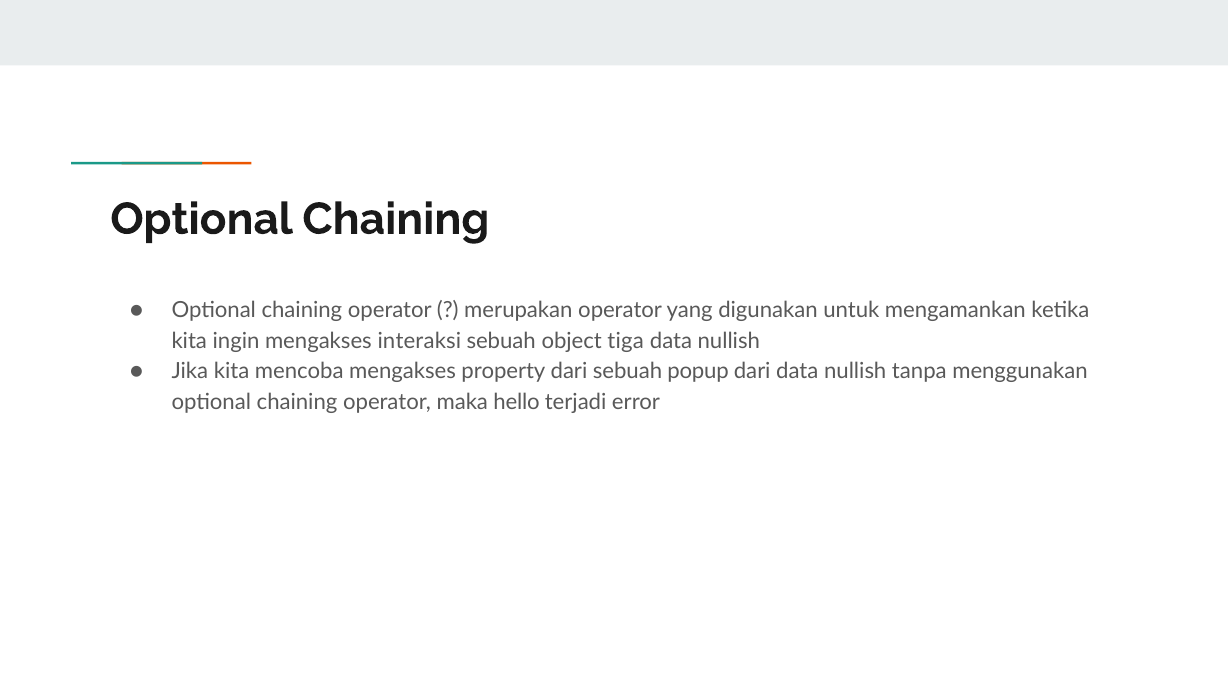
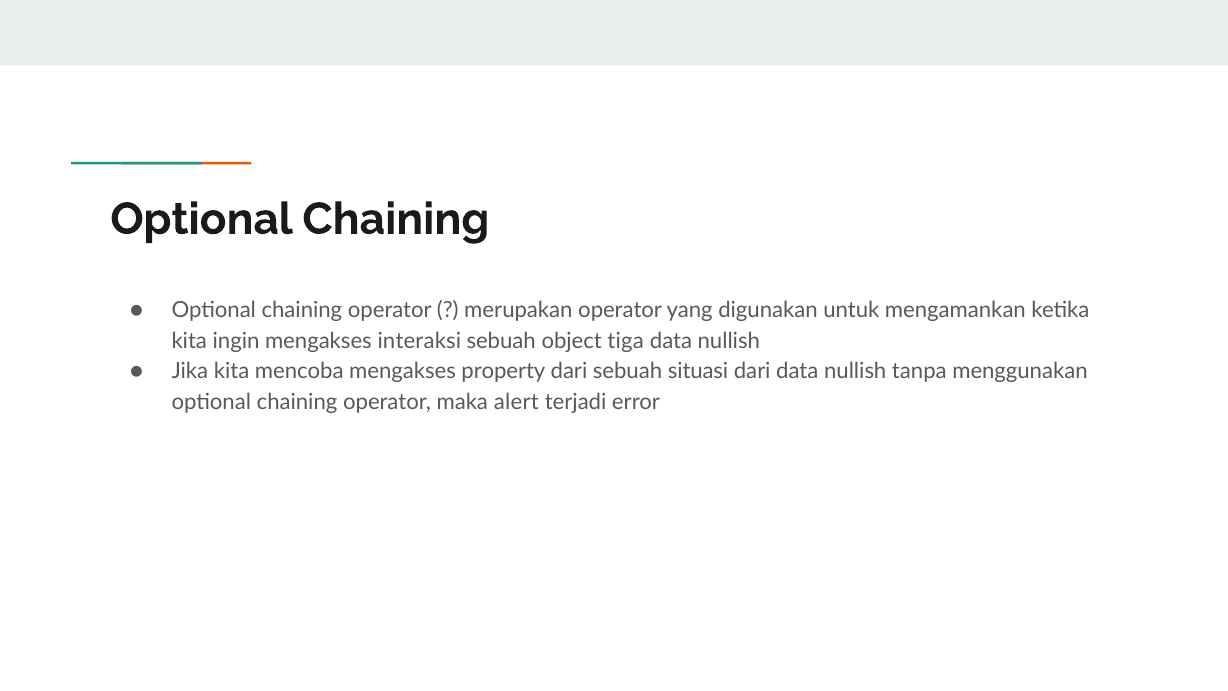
popup: popup -> situasi (698, 372)
hello: hello -> alert (516, 402)
